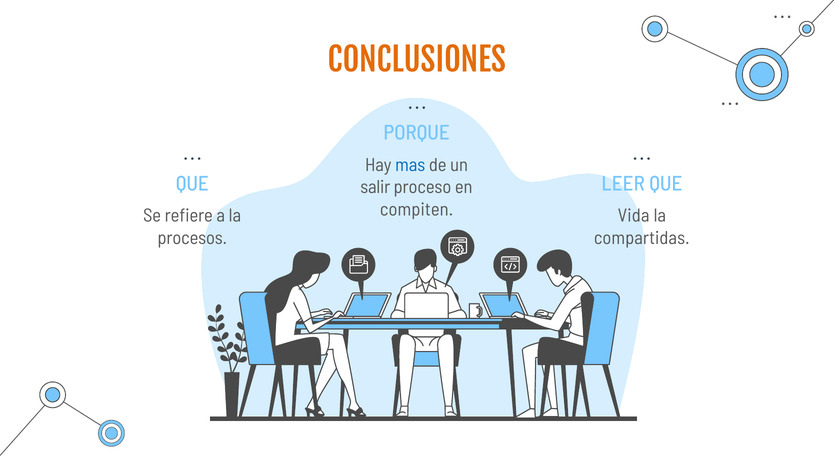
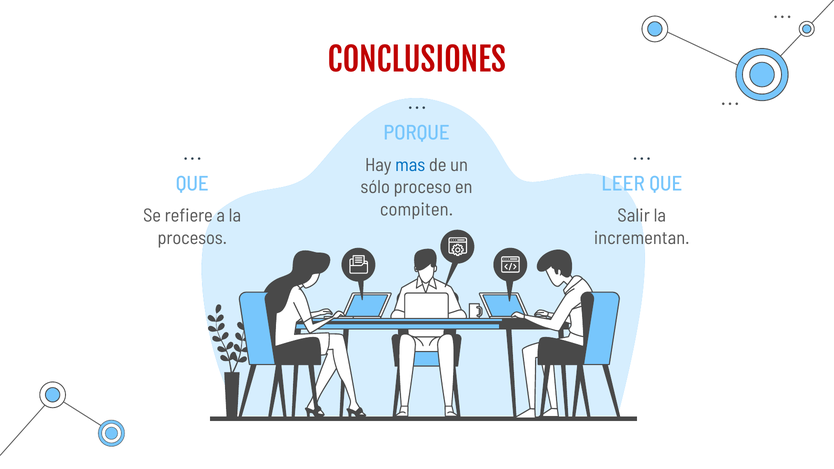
CONCLUSIONES colour: orange -> red (417, 61)
salir: salir -> sólo (375, 187)
Vida: Vida -> Salir (634, 216)
compartidas: compartidas -> incrementan (642, 238)
